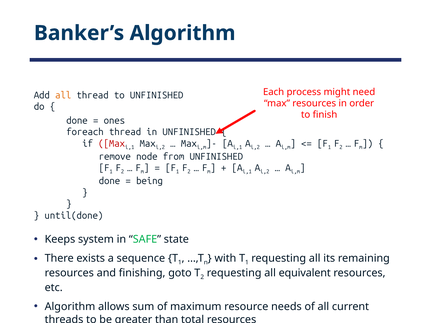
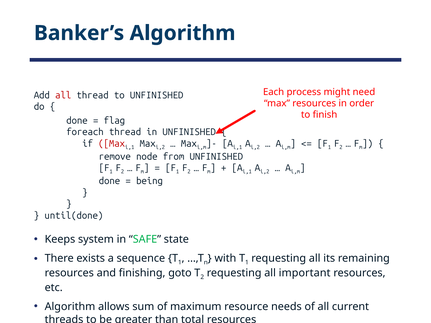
all colour: orange -> red (63, 95)
ones: ones -> flag (114, 121)
equivalent: equivalent -> important (305, 273)
